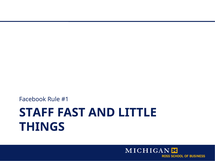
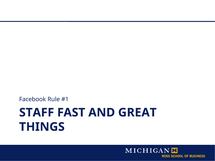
LITTLE: LITTLE -> GREAT (137, 113)
